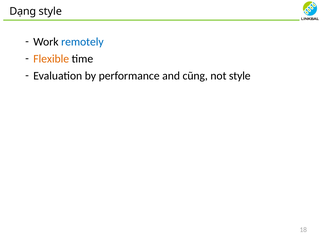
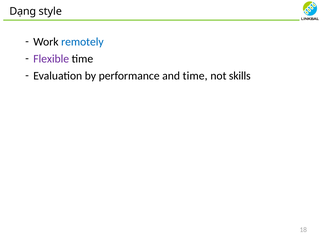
Flexible colour: orange -> purple (51, 59)
and cũng: cũng -> time (195, 76)
not style: style -> skills (240, 76)
